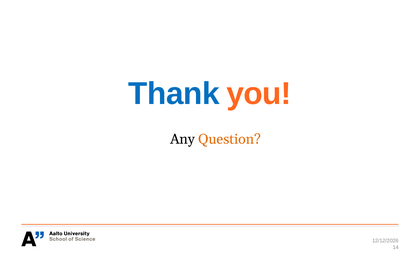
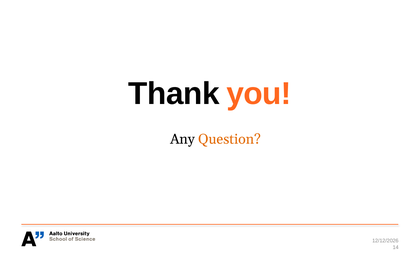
Thank colour: blue -> black (174, 94)
